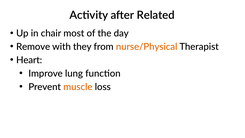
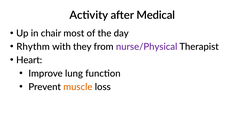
Related: Related -> Medical (156, 15)
Remove: Remove -> Rhythm (33, 47)
nurse/Physical colour: orange -> purple (147, 47)
